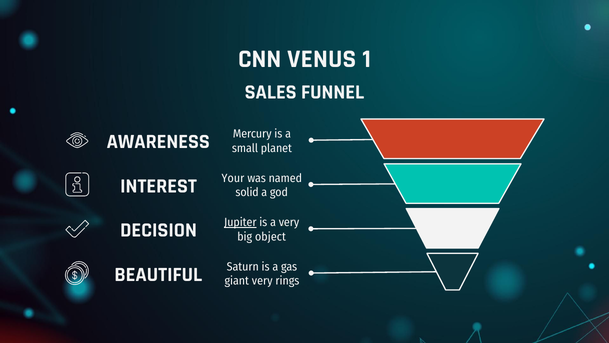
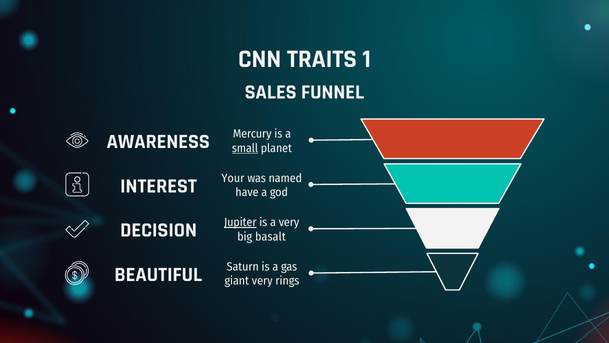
VENUS: VENUS -> TRAITS (322, 59)
small underline: none -> present (245, 148)
solid: solid -> have (247, 192)
object: object -> basalt (270, 236)
